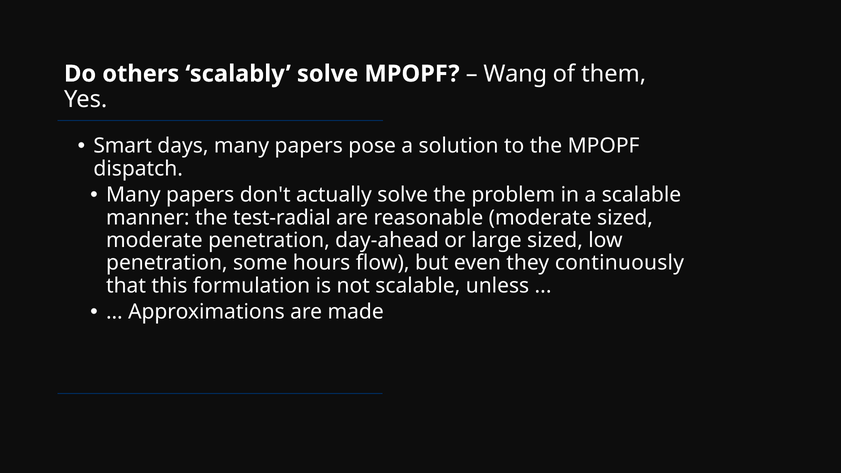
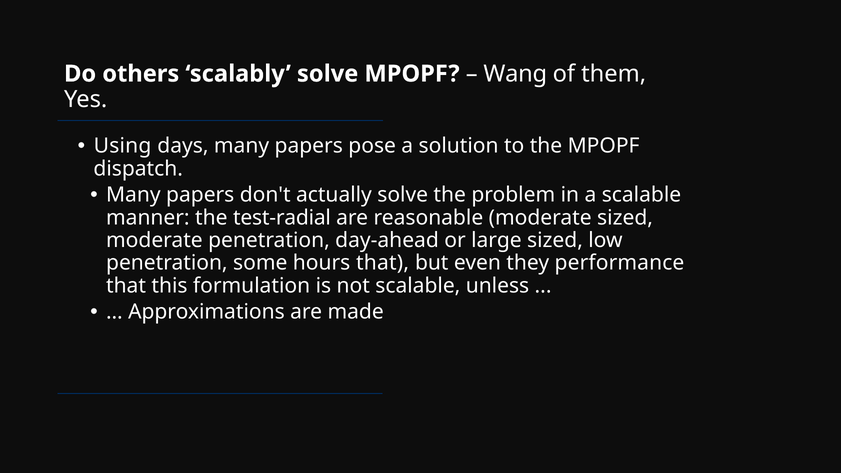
Smart: Smart -> Using (123, 146)
hours flow: flow -> that (383, 263)
continuously: continuously -> performance (619, 263)
